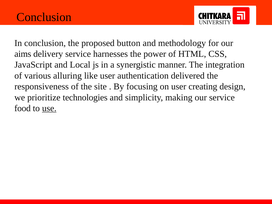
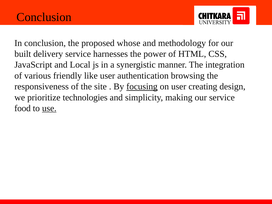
button: button -> whose (129, 43)
aims: aims -> built (23, 54)
alluring: alluring -> friendly (68, 76)
delivered: delivered -> browsing (188, 76)
focusing underline: none -> present (142, 87)
